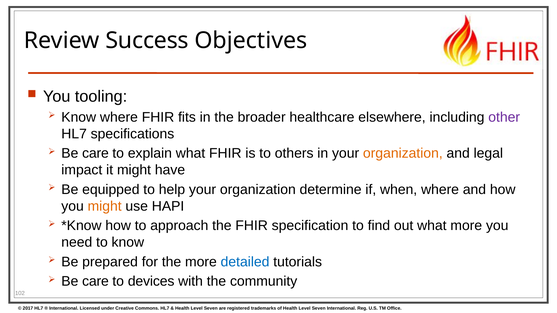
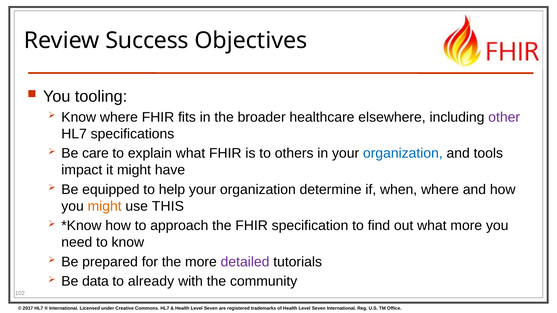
organization colour: orange -> blue (403, 153)
legal: legal -> tools (488, 153)
HAPI: HAPI -> THIS (168, 206)
detailed colour: blue -> purple (245, 262)
care: care -> data (95, 282)
devices: devices -> already (151, 282)
